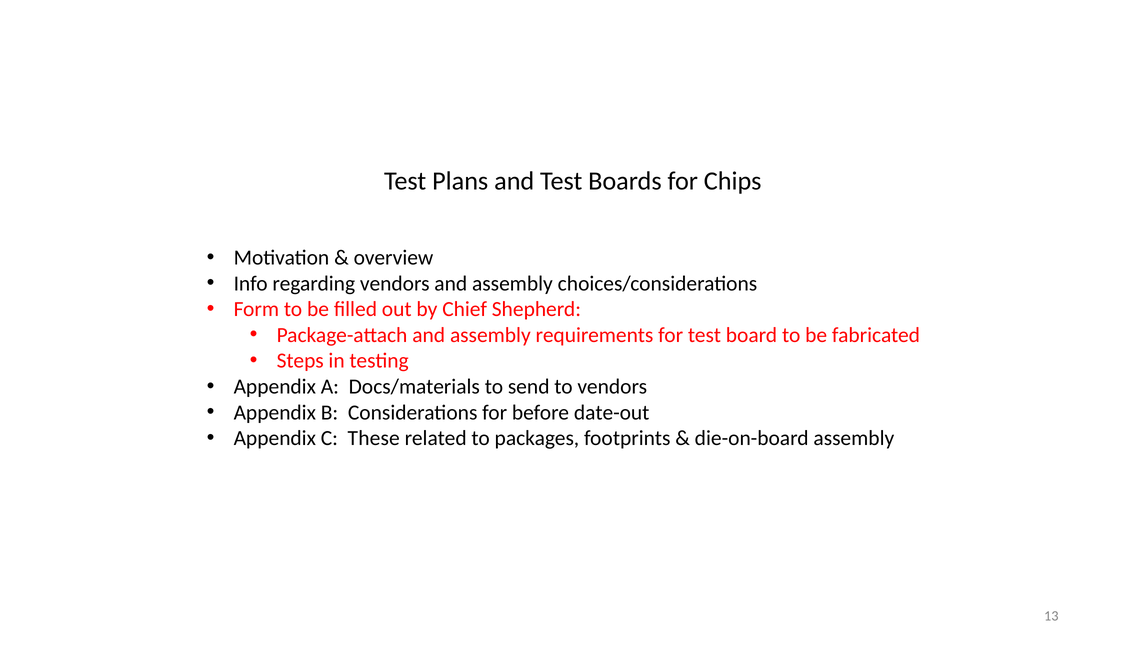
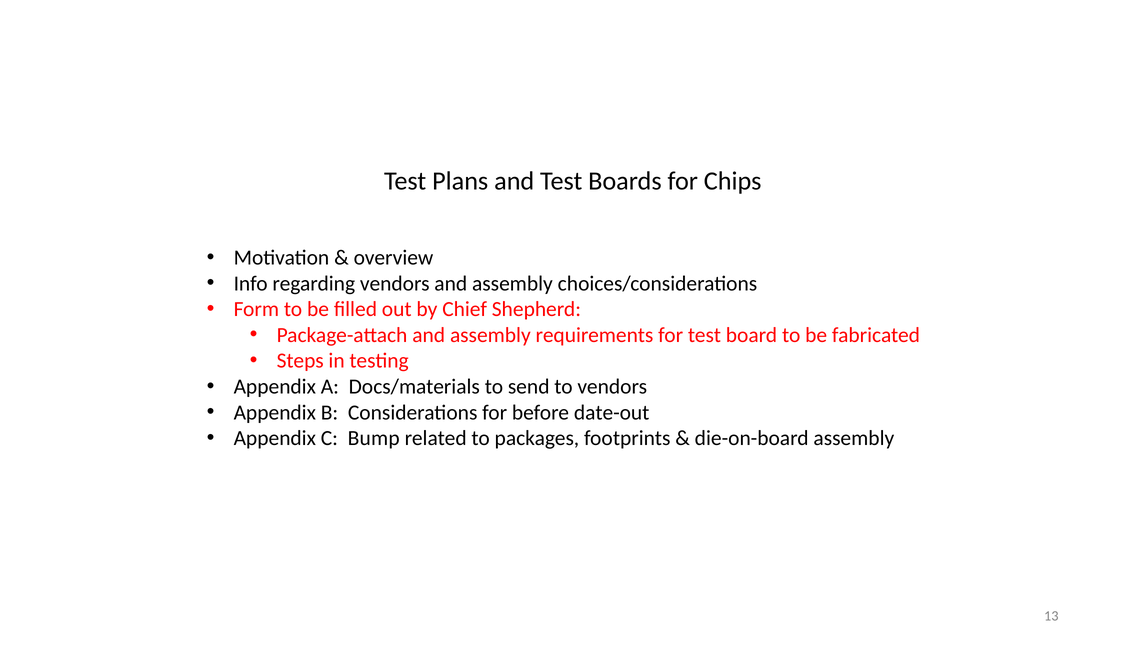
These: These -> Bump (374, 438)
